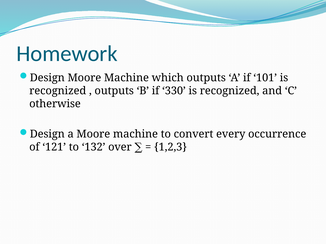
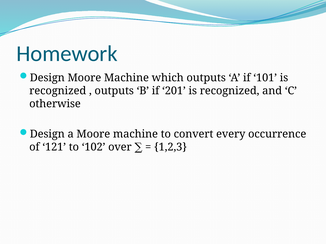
330: 330 -> 201 (174, 91)
132: 132 -> 102 (94, 147)
